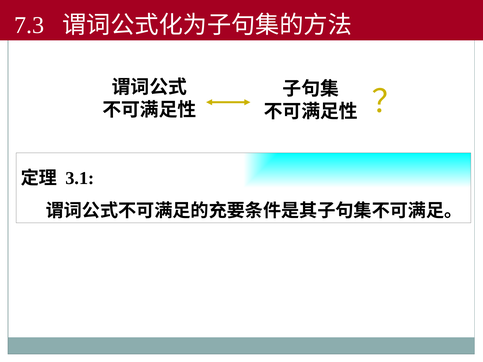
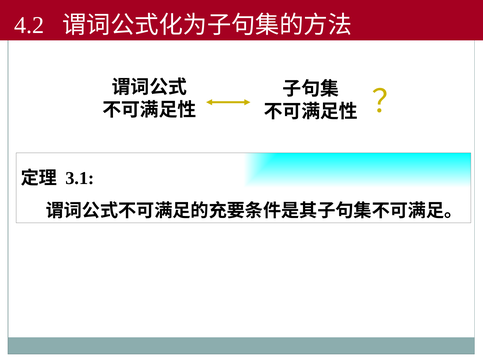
7.3: 7.3 -> 4.2 (29, 25)
